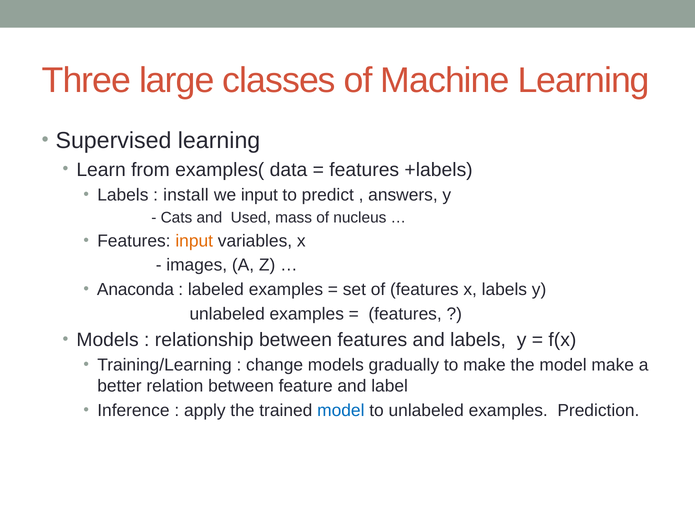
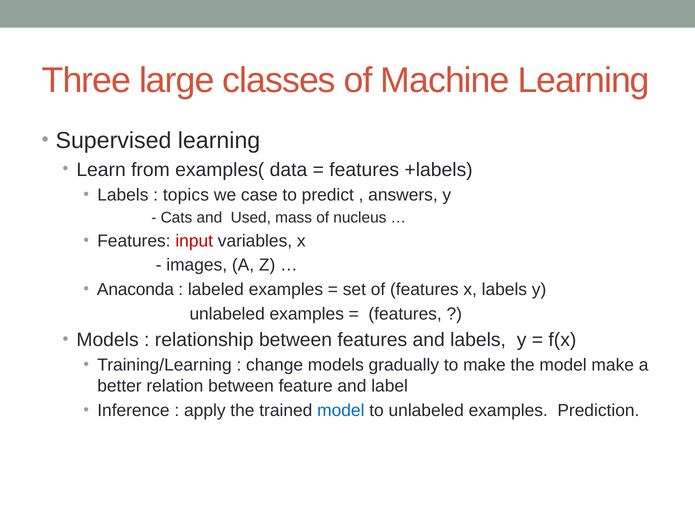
install: install -> topics (186, 195)
we input: input -> case (259, 195)
input colour: orange -> red (194, 241)
